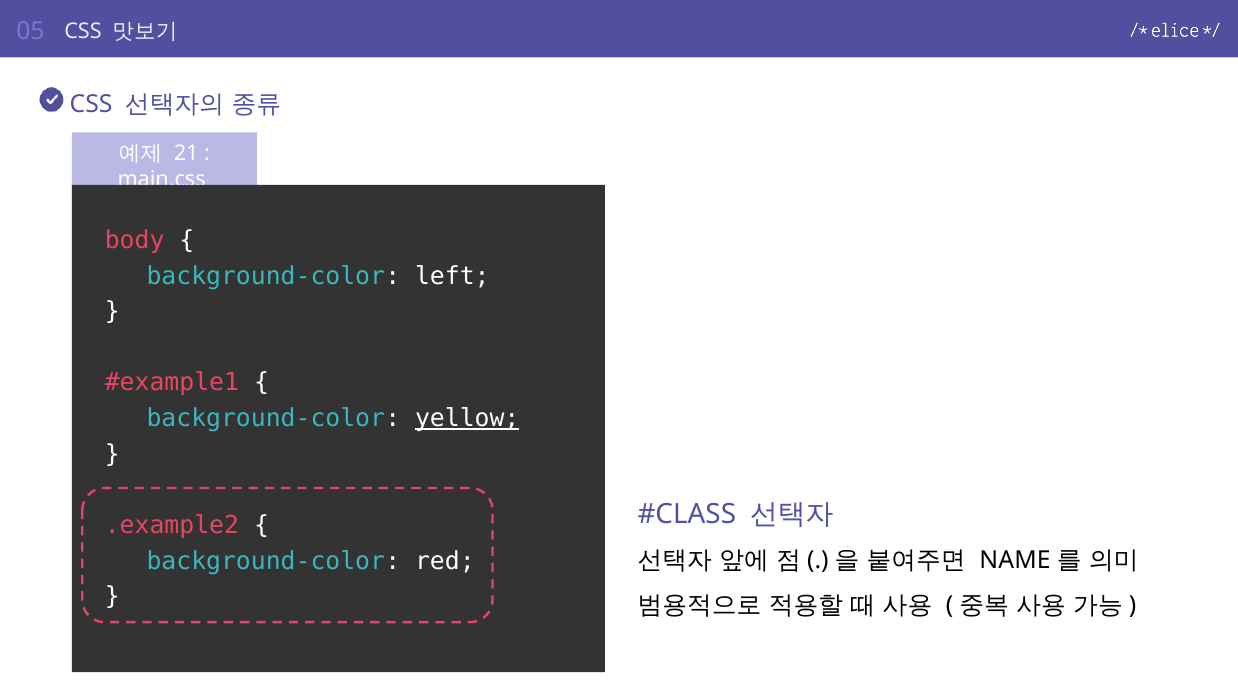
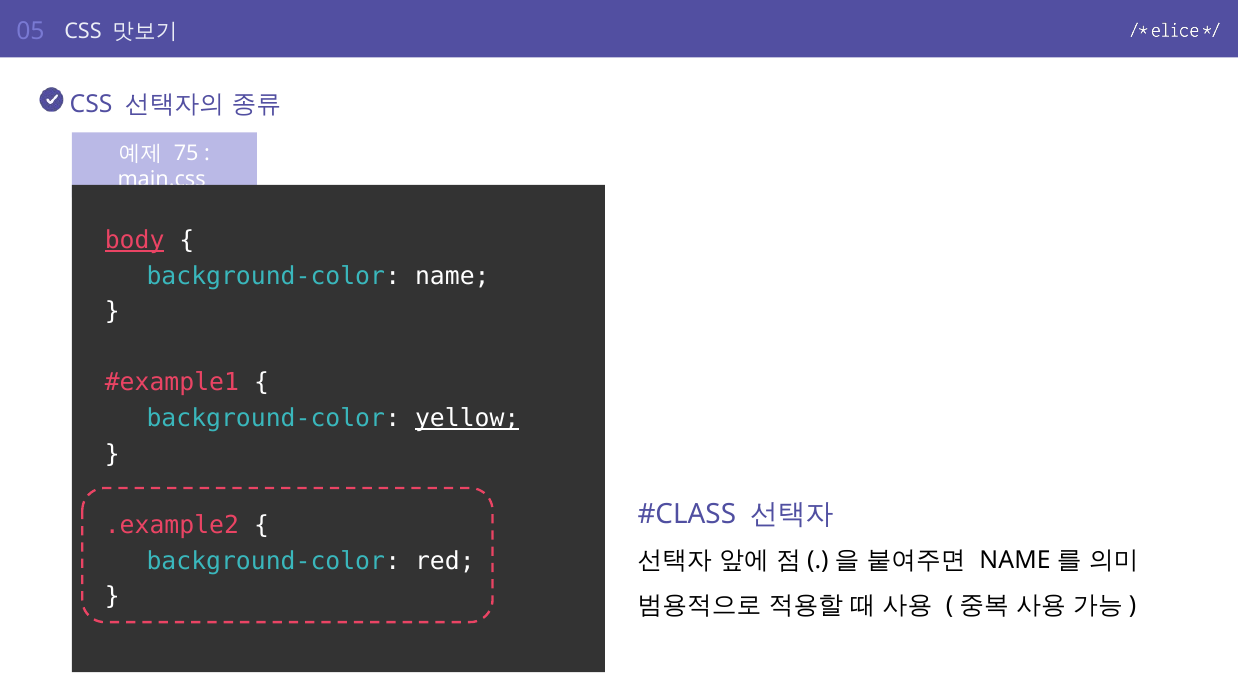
21: 21 -> 75 (186, 154)
body underline: none -> present (135, 240)
background-color left: left -> name (452, 276)
